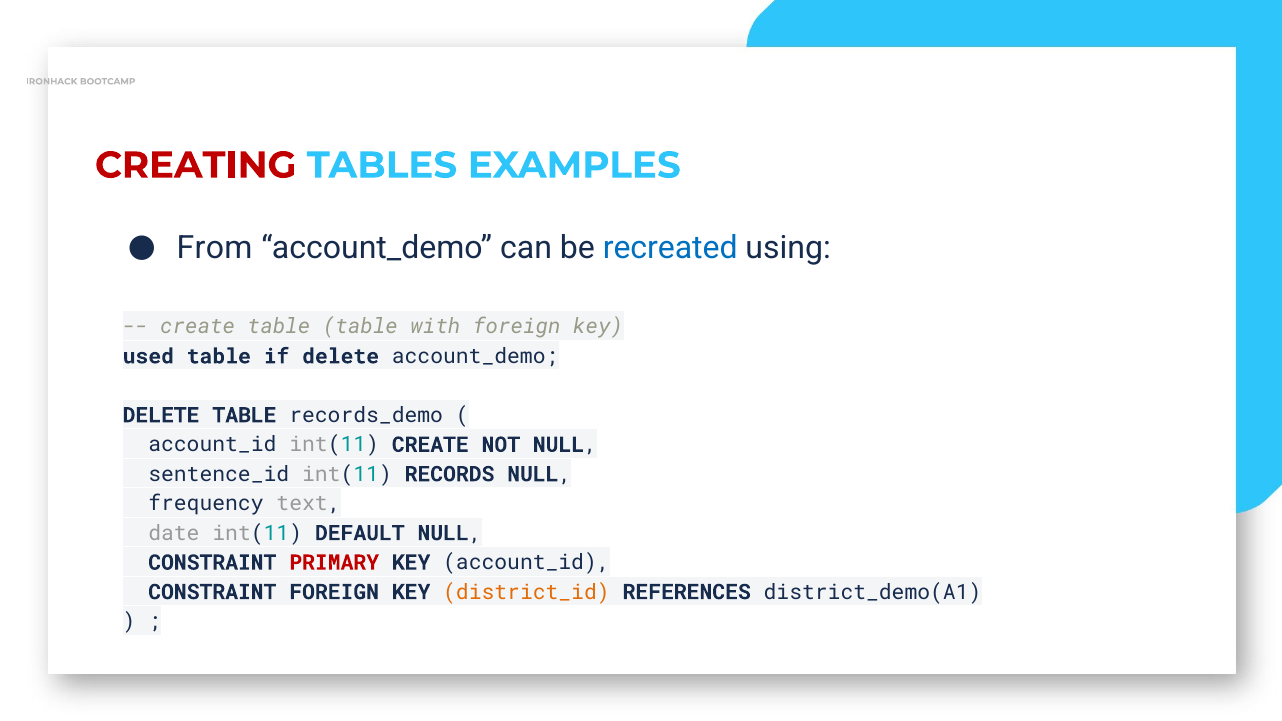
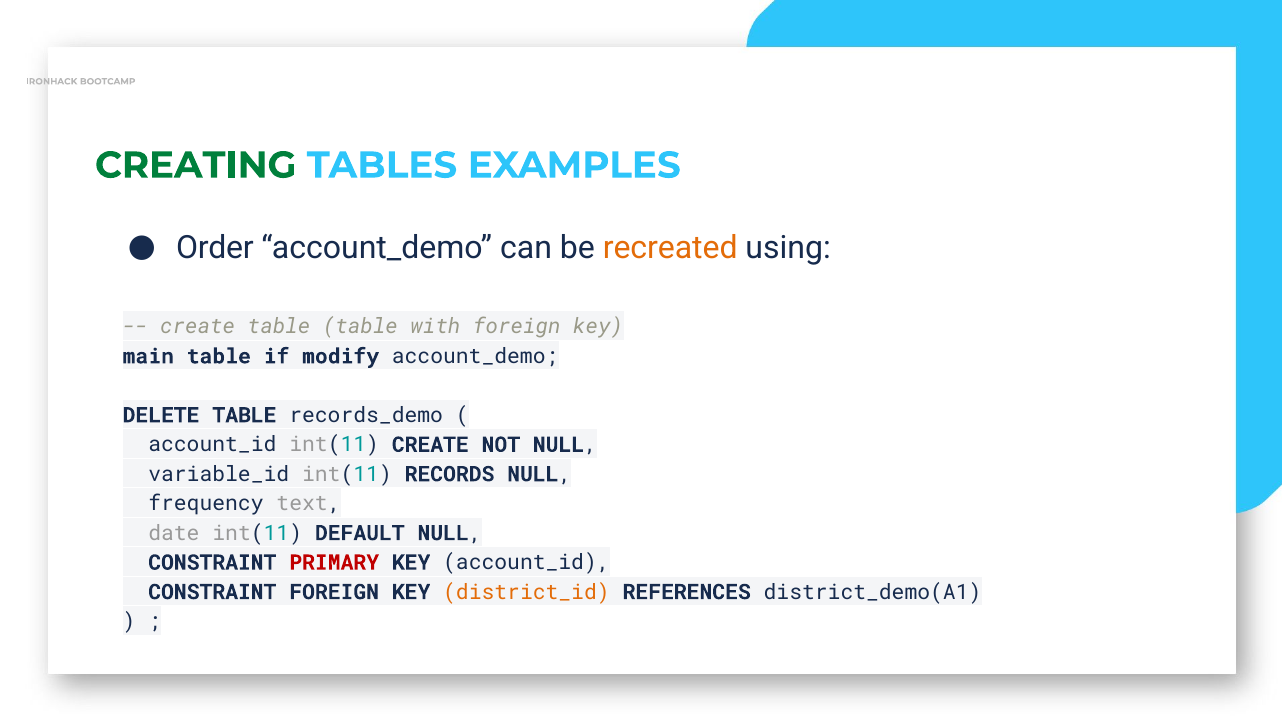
CREATING colour: red -> green (196, 165)
From: From -> Order (215, 248)
recreated colour: blue -> orange (670, 248)
used: used -> main (148, 356)
if delete: delete -> modify (341, 356)
sentence_id: sentence_id -> variable_id (219, 474)
